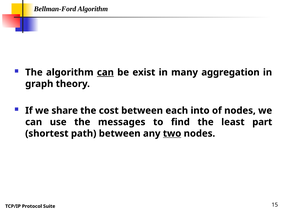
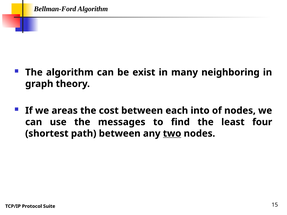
can underline: present -> none (105, 72)
aggregation: aggregation -> neighboring (230, 72)
share: share -> areas (65, 111)
part: part -> four (262, 122)
